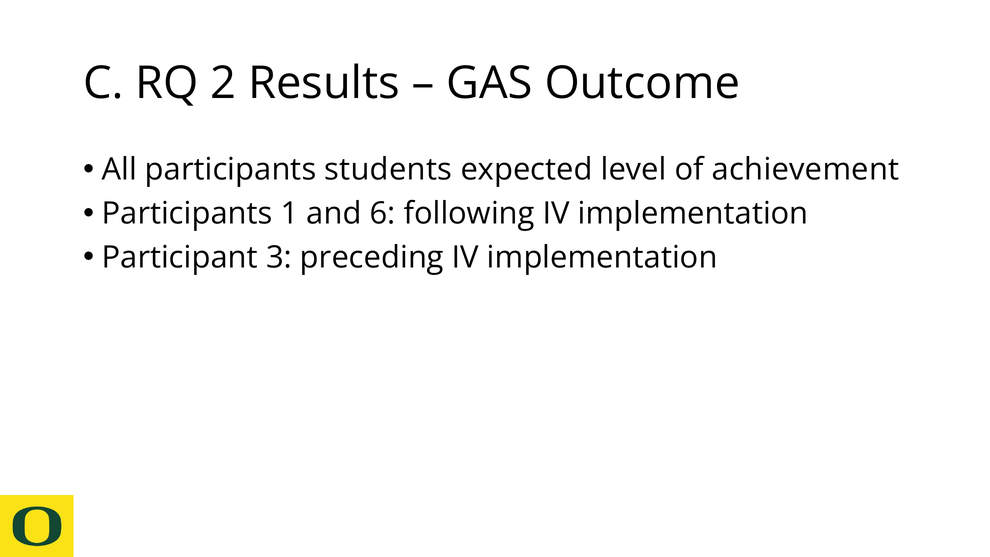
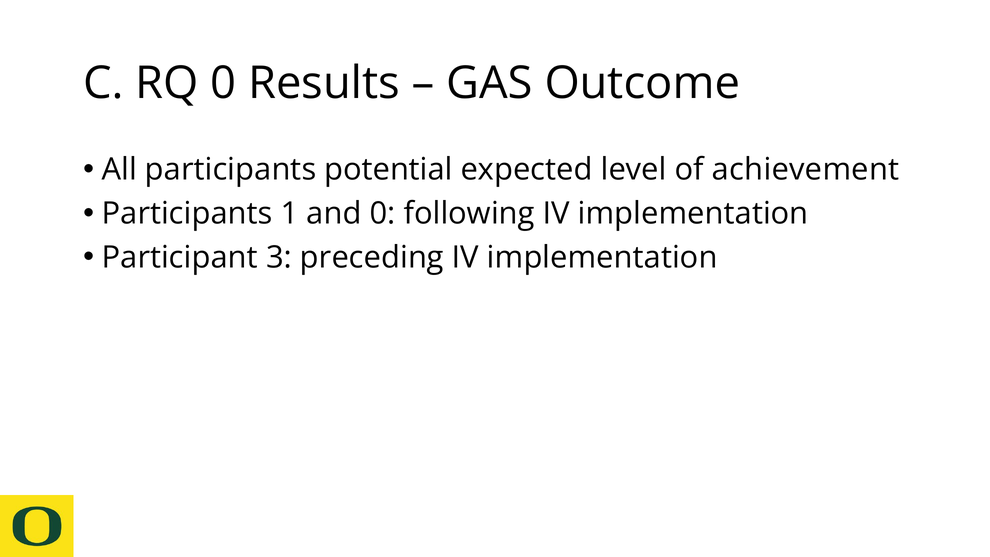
RQ 2: 2 -> 0 (223, 83)
students: students -> potential (388, 170)
and 6: 6 -> 0 (383, 213)
